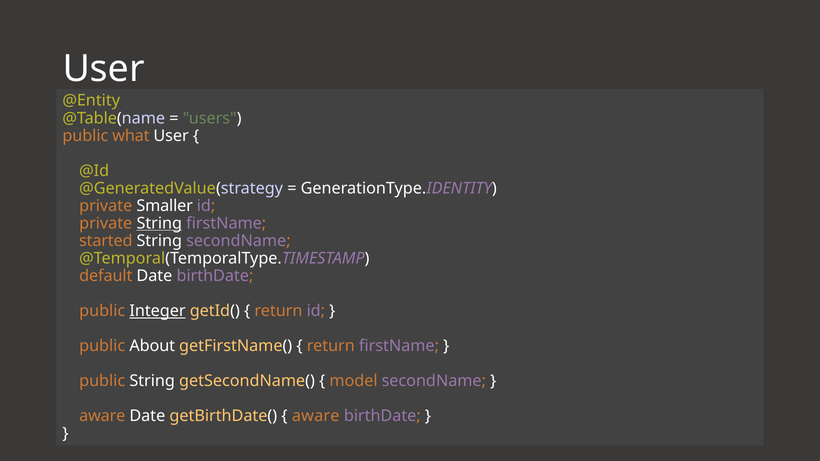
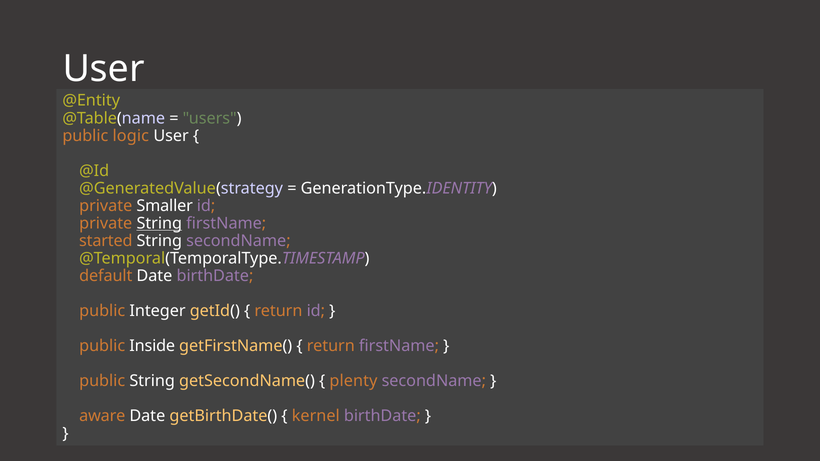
what: what -> logic (131, 136)
Integer underline: present -> none (158, 311)
About: About -> Inside (152, 346)
model: model -> plenty (353, 381)
aware: aware -> kernel (316, 416)
